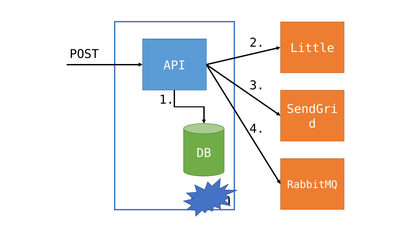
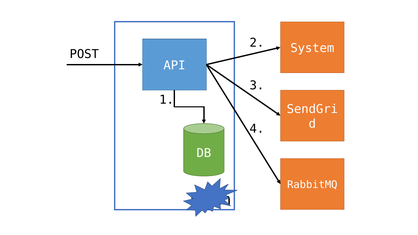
Little: Little -> System (312, 48)
